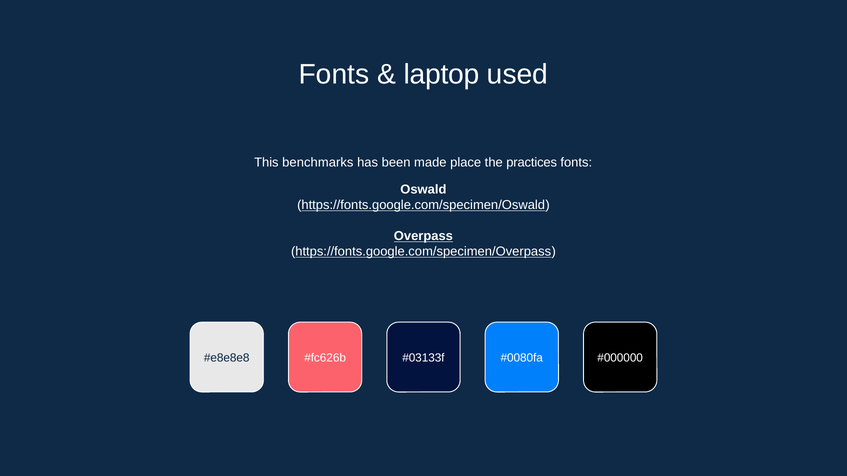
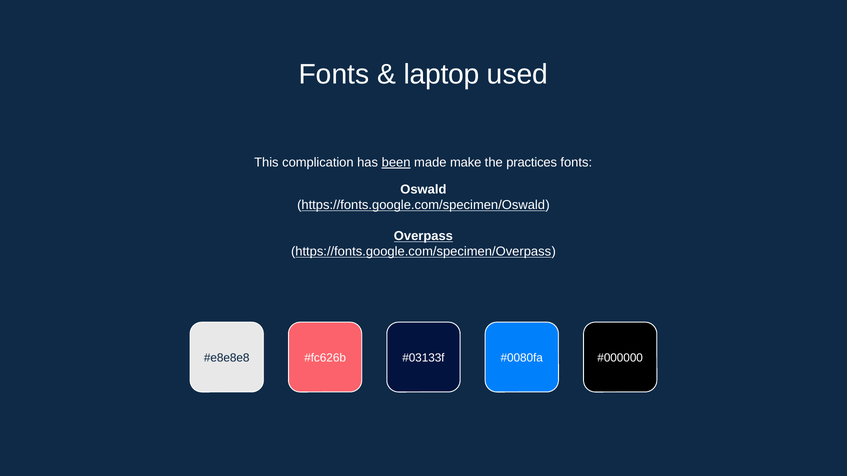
benchmarks: benchmarks -> complication (318, 162)
been underline: none -> present (396, 162)
place: place -> make (466, 162)
